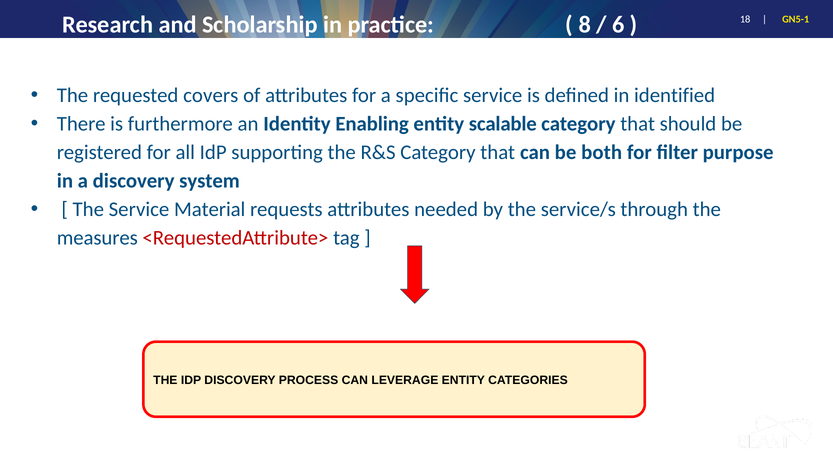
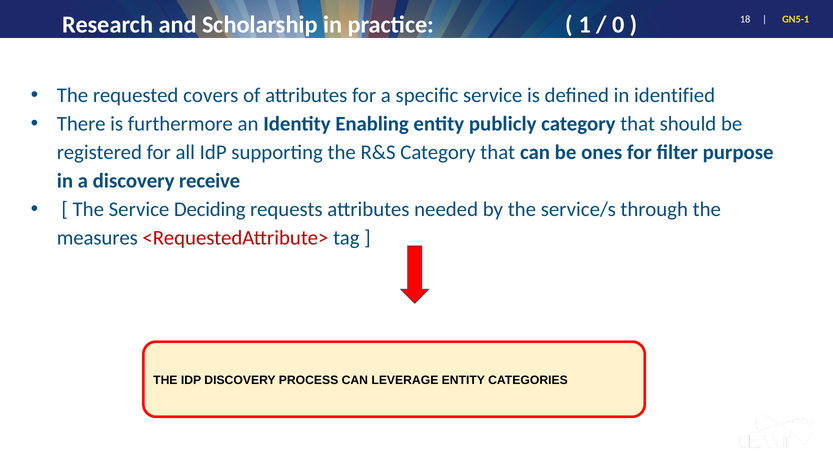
8: 8 -> 1 (585, 25)
6: 6 -> 0 (618, 25)
scalable: scalable -> publicly (503, 124)
both: both -> ones (602, 152)
system: system -> receive (210, 181)
Material: Material -> Deciding (210, 209)
